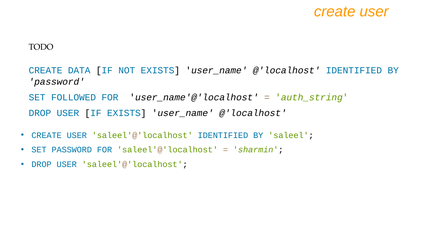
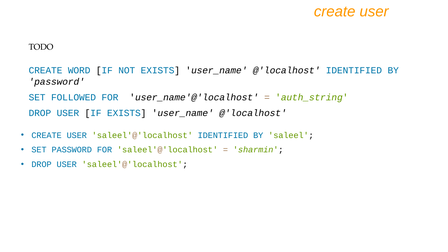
DATA: DATA -> WORD (79, 70)
